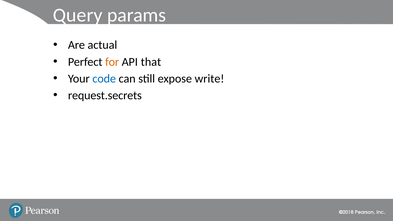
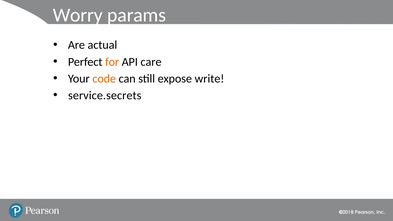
Query: Query -> Worry (78, 15)
that: that -> care (151, 62)
code colour: blue -> orange (104, 79)
request.secrets: request.secrets -> service.secrets (105, 95)
